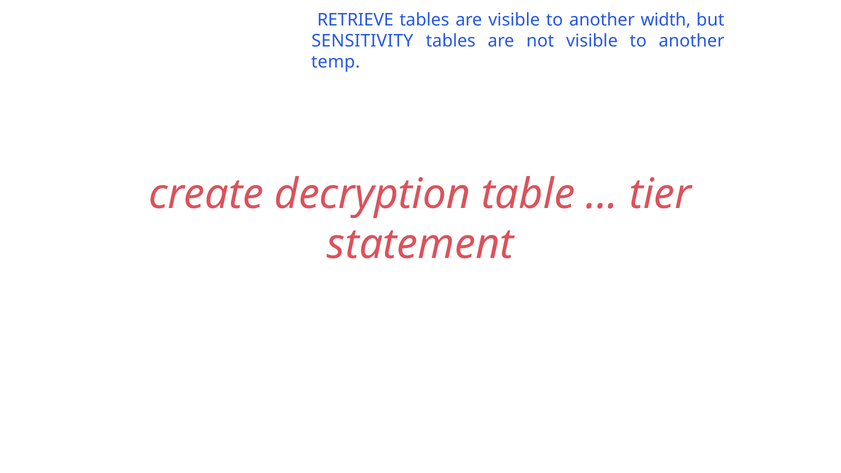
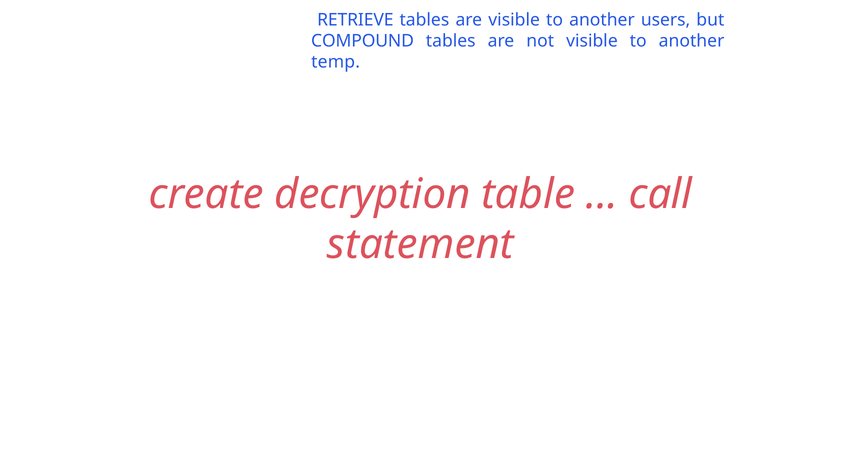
width: width -> users (666, 20)
SENSITIVITY: SENSITIVITY -> COMPOUND (363, 41)
tier: tier -> call (661, 194)
